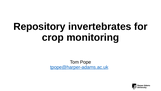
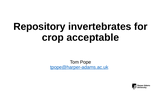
monitoring: monitoring -> acceptable (93, 37)
